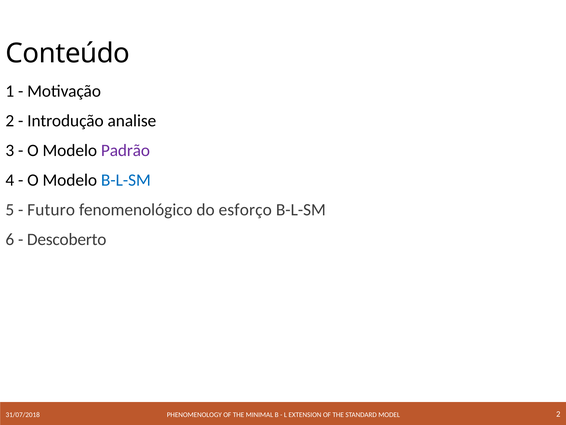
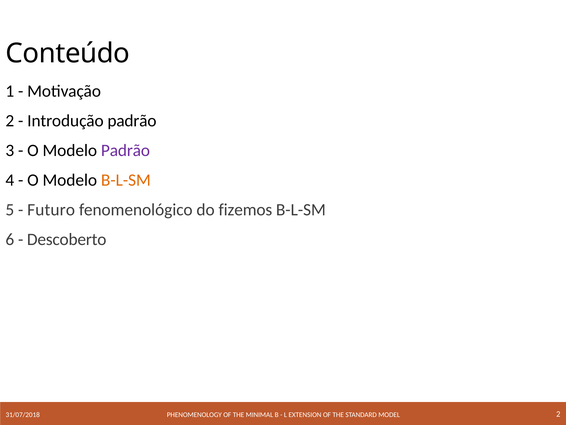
Introdução analise: analise -> padrão (132, 121)
B-L-SM colour: blue -> orange (126, 180)
esforço: esforço -> fizemos (245, 210)
